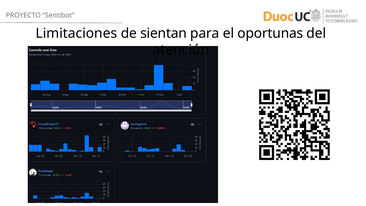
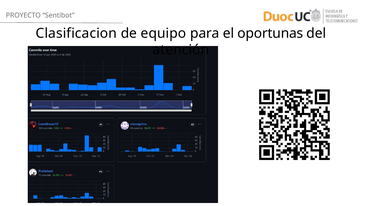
Limitaciones: Limitaciones -> Clasificacion (76, 33)
sientan: sientan -> equipo (163, 33)
